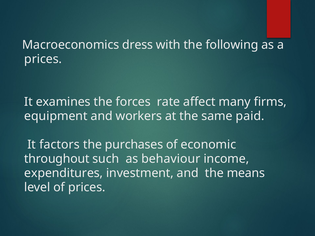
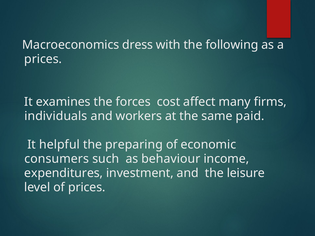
rate: rate -> cost (169, 102)
equipment: equipment -> individuals (56, 116)
factors: factors -> helpful (59, 145)
purchases: purchases -> preparing (134, 145)
throughout: throughout -> consumers (57, 159)
means: means -> leisure (246, 173)
